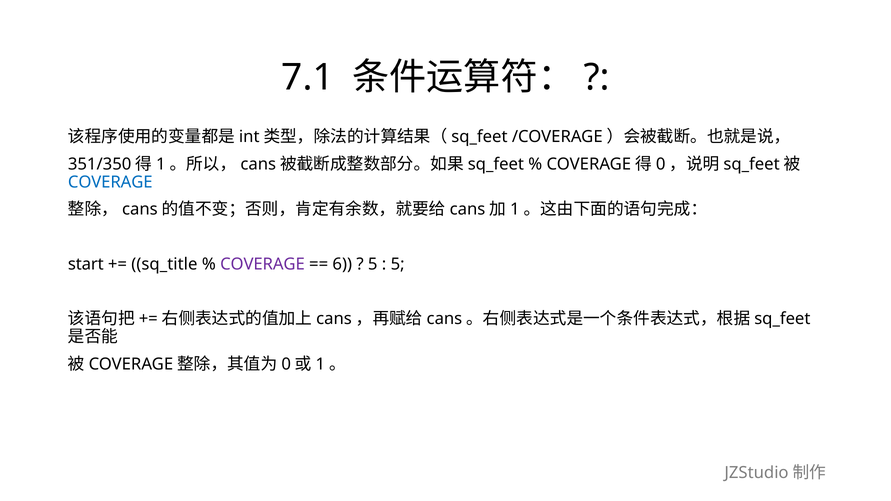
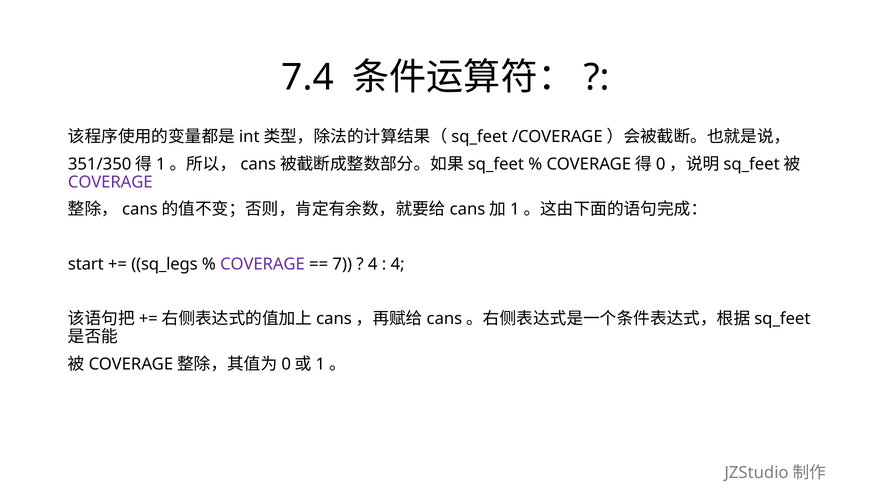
7.1: 7.1 -> 7.4 (308, 77)
COVERAGE colour: blue -> purple (110, 182)
sq_title: sq_title -> sq_legs (165, 264)
6: 6 -> 7 (342, 264)
5: 5 -> 4 (373, 264)
5: 5 -> 4 (398, 264)
